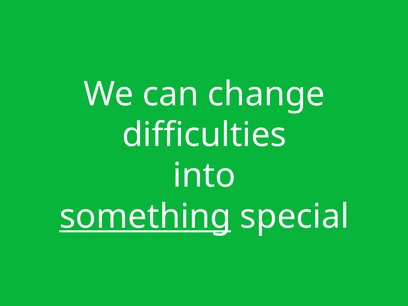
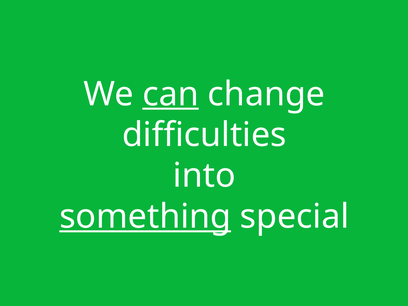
can underline: none -> present (171, 94)
